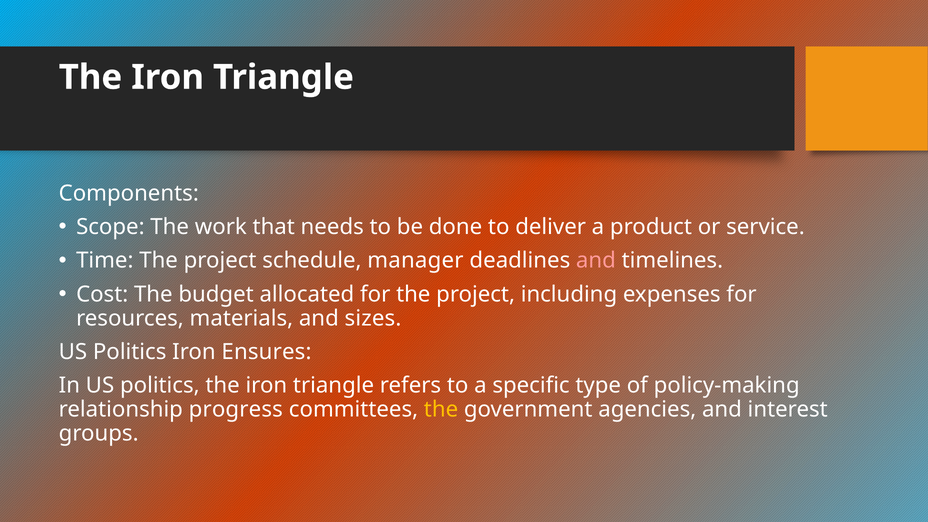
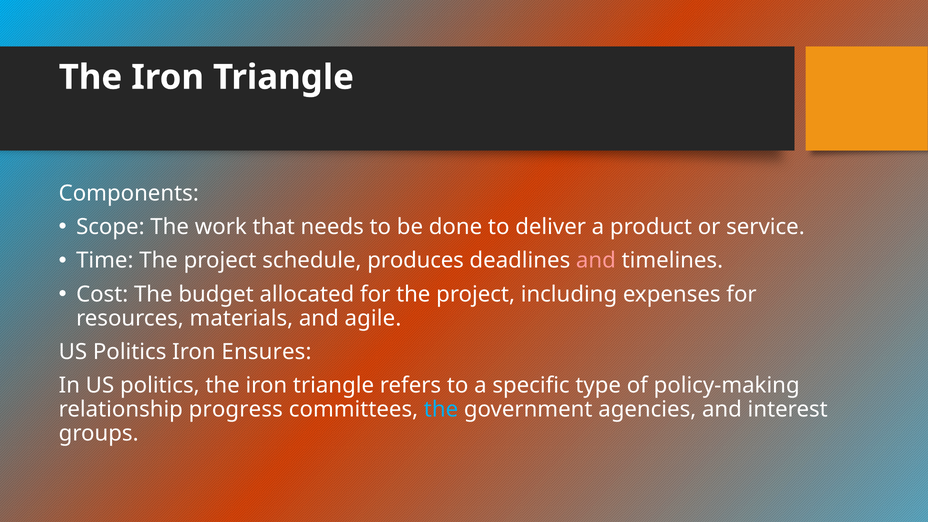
manager: manager -> produces (416, 261)
sizes: sizes -> agile (373, 318)
the colour: yellow -> light blue (441, 410)
